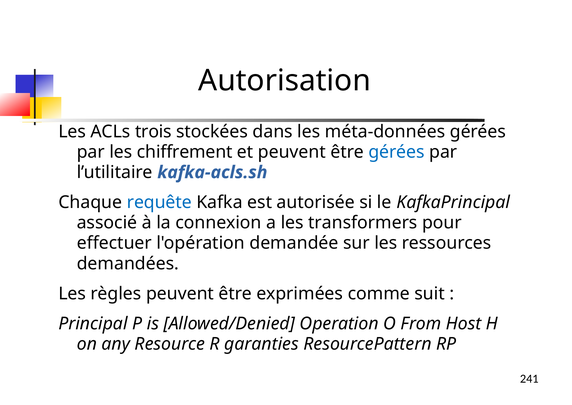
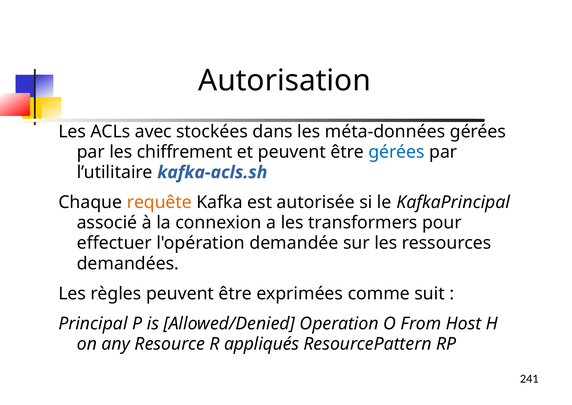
trois: trois -> avec (153, 131)
requête colour: blue -> orange (159, 202)
garanties: garanties -> appliqués (262, 344)
